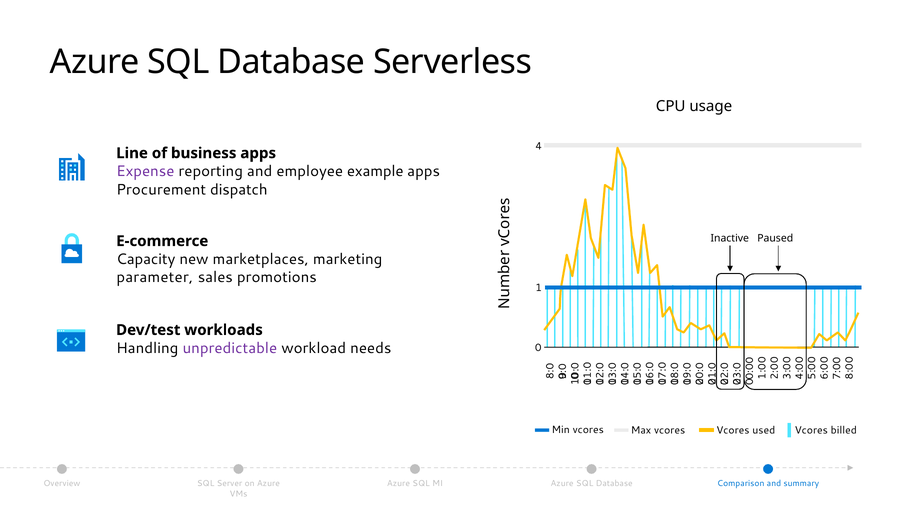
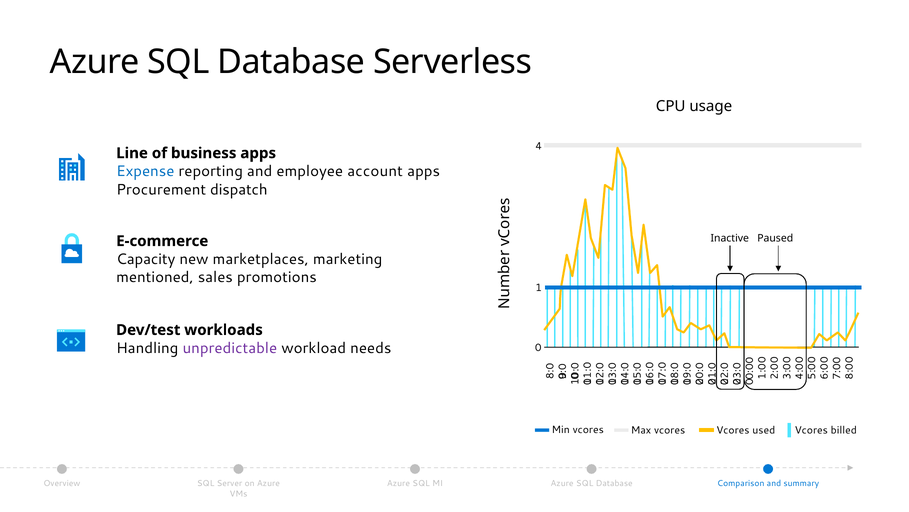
Expense colour: purple -> blue (145, 171)
example: example -> account (375, 171)
parameter: parameter -> mentioned (155, 277)
